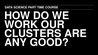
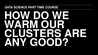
WORK: WORK -> WARM (21, 25)
